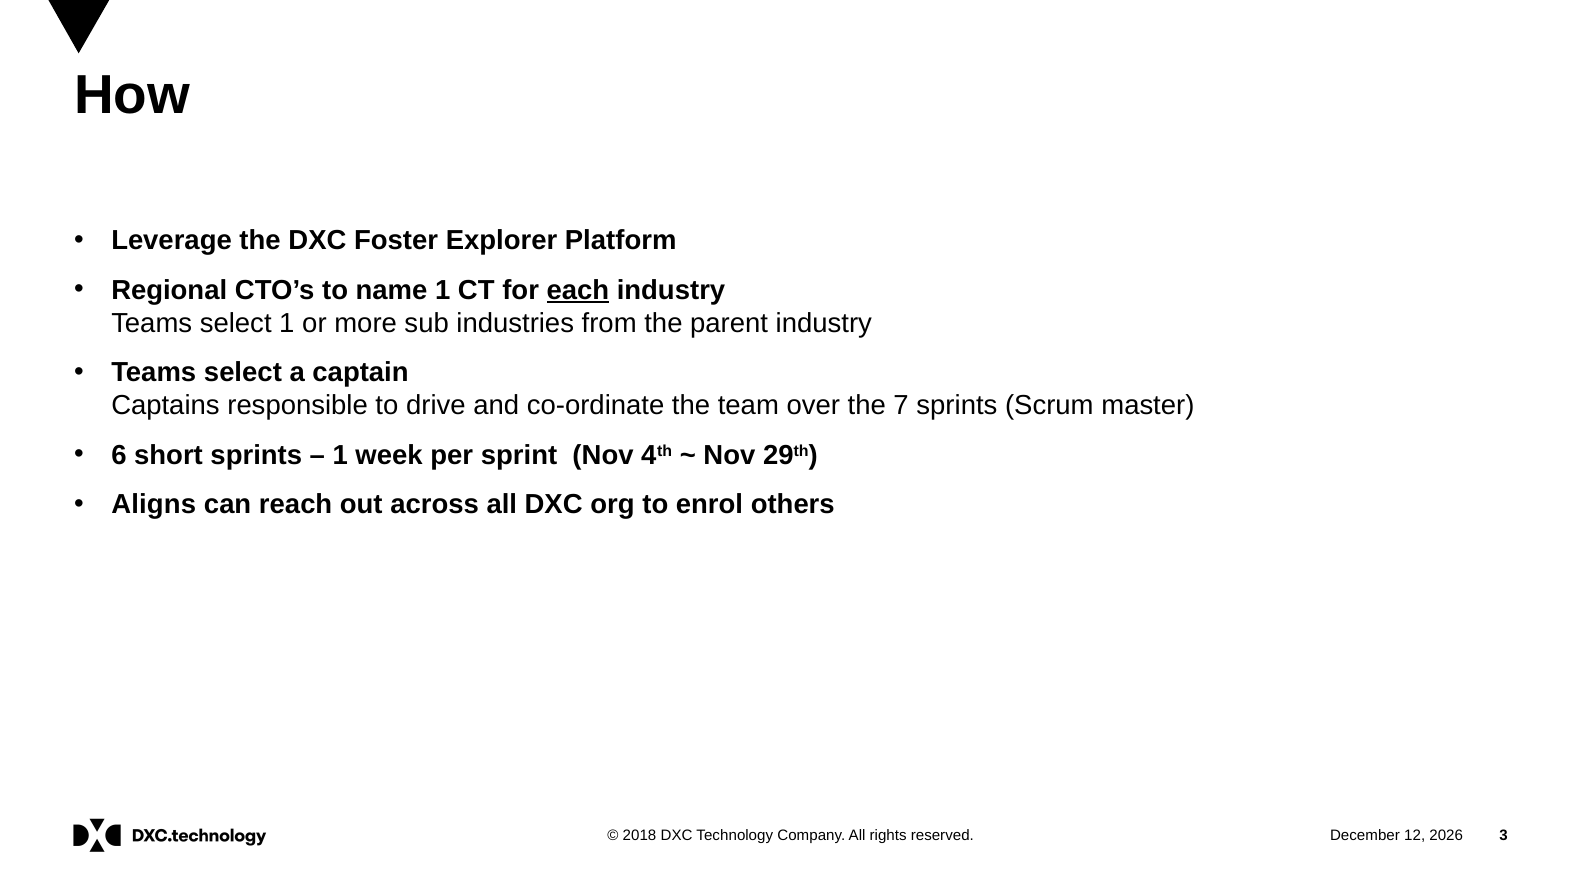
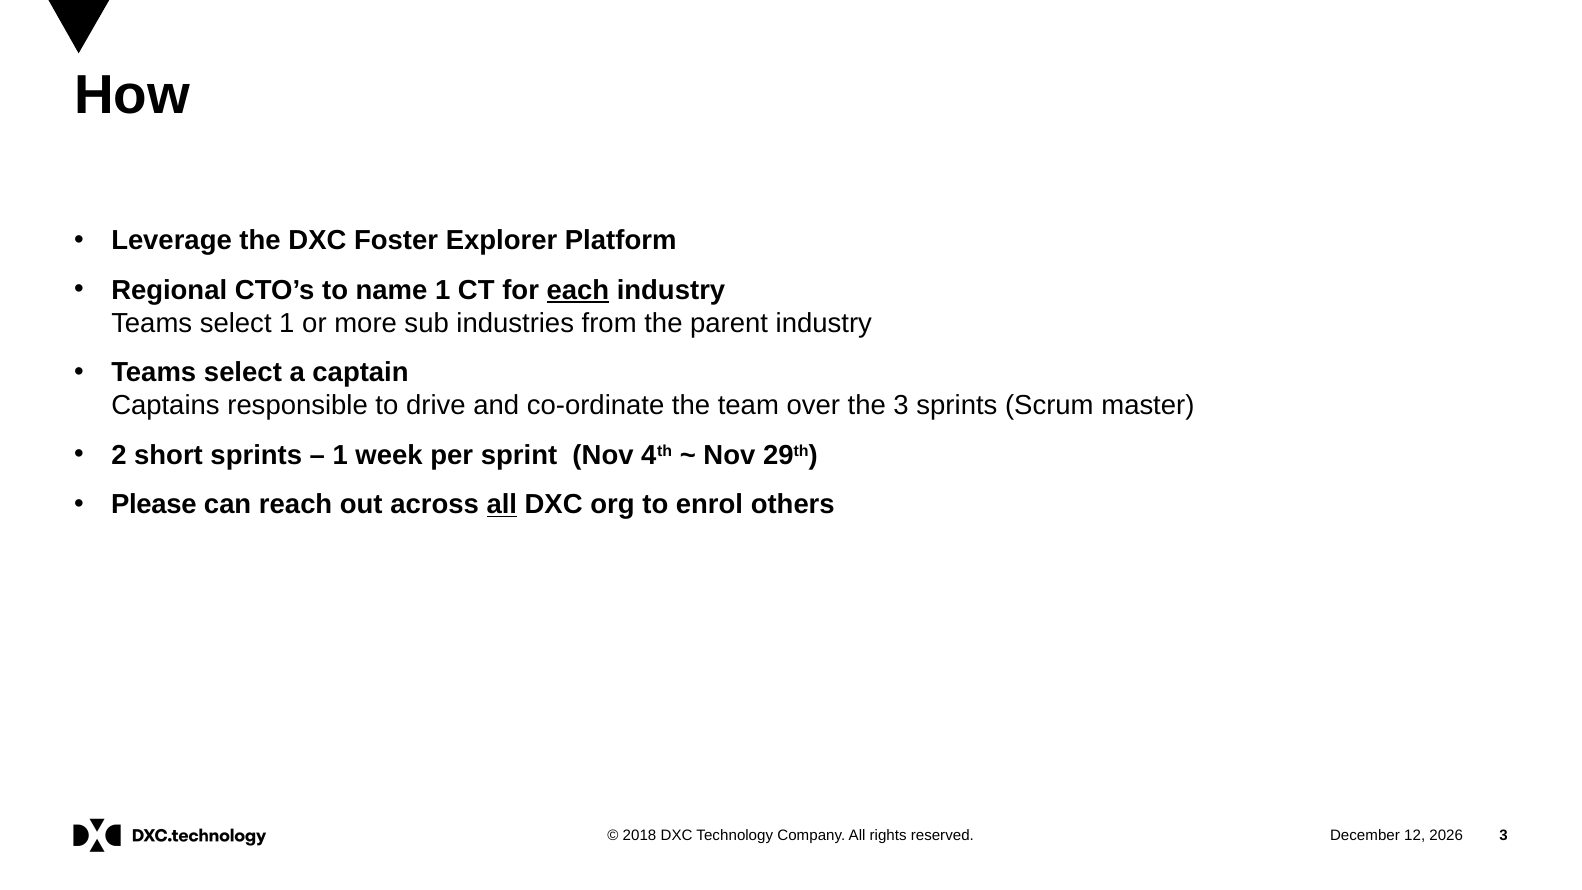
the 7: 7 -> 3 (901, 406)
6: 6 -> 2 (119, 455)
Aligns: Aligns -> Please (154, 505)
all underline: none -> present (502, 505)
